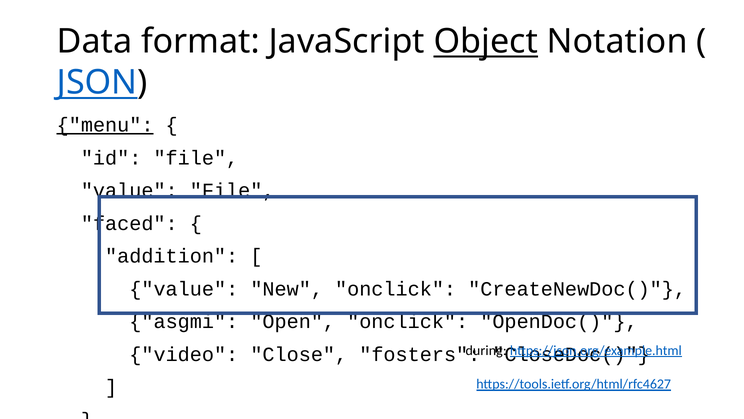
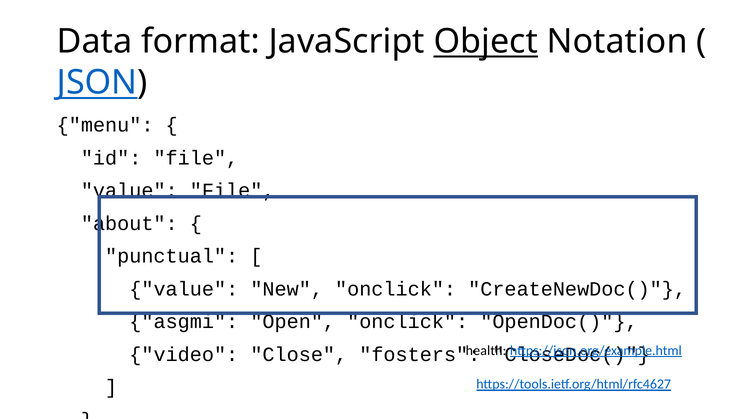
menu underline: present -> none (105, 125)
faced: faced -> about (129, 223)
addition: addition -> punctual (172, 256)
during: during -> health (486, 350)
